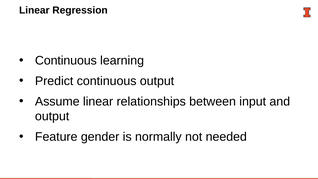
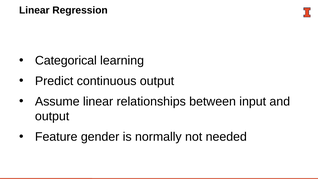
Continuous: Continuous -> Categorical (66, 61)
